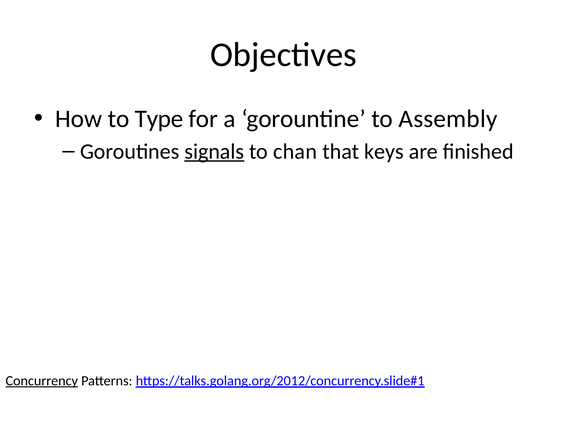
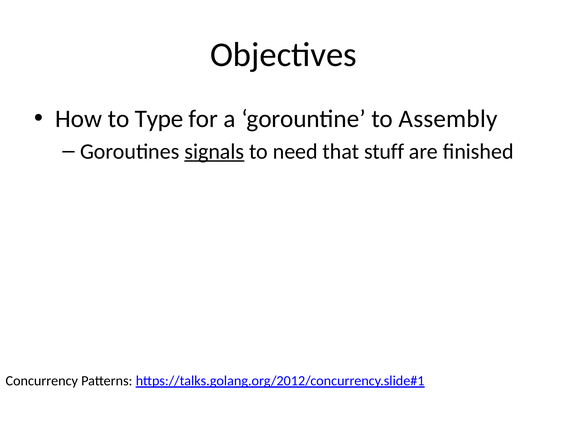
chan: chan -> need (295, 151)
keys: keys -> stuff (384, 151)
Concurrency underline: present -> none (42, 381)
